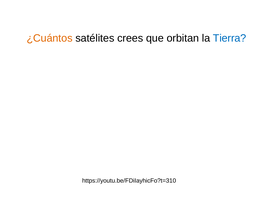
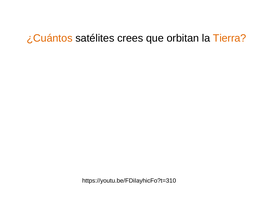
Tierra colour: blue -> orange (230, 38)
